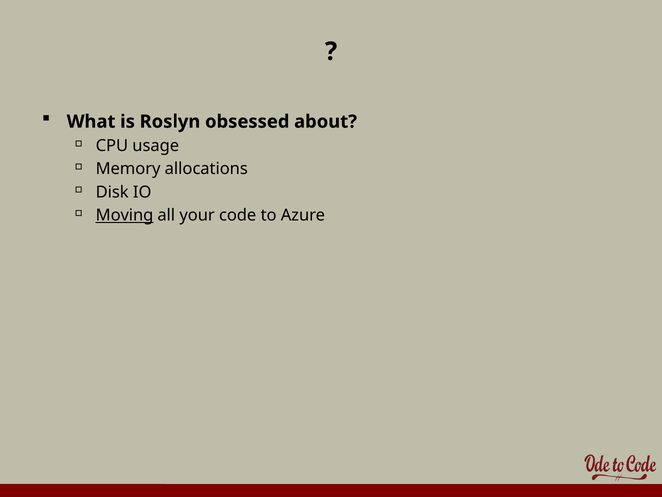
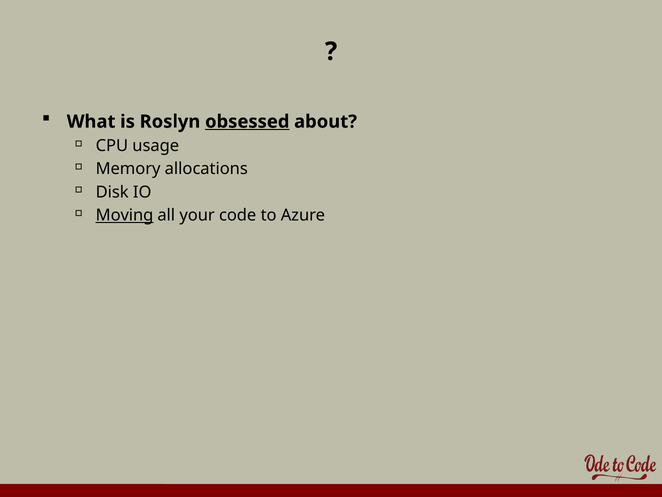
obsessed underline: none -> present (247, 122)
